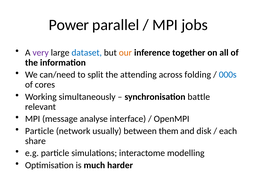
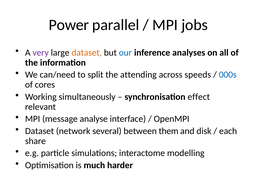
dataset colour: blue -> orange (87, 52)
our colour: orange -> blue (125, 52)
together: together -> analyses (189, 52)
folding: folding -> speeds (198, 75)
battle: battle -> effect (199, 97)
Particle: Particle -> Dataset (40, 131)
usually: usually -> several (107, 131)
